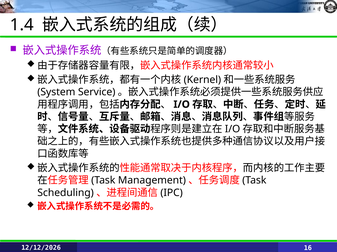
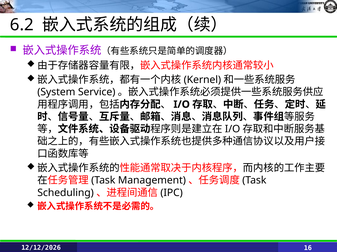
1.4: 1.4 -> 6.2 (22, 25)
